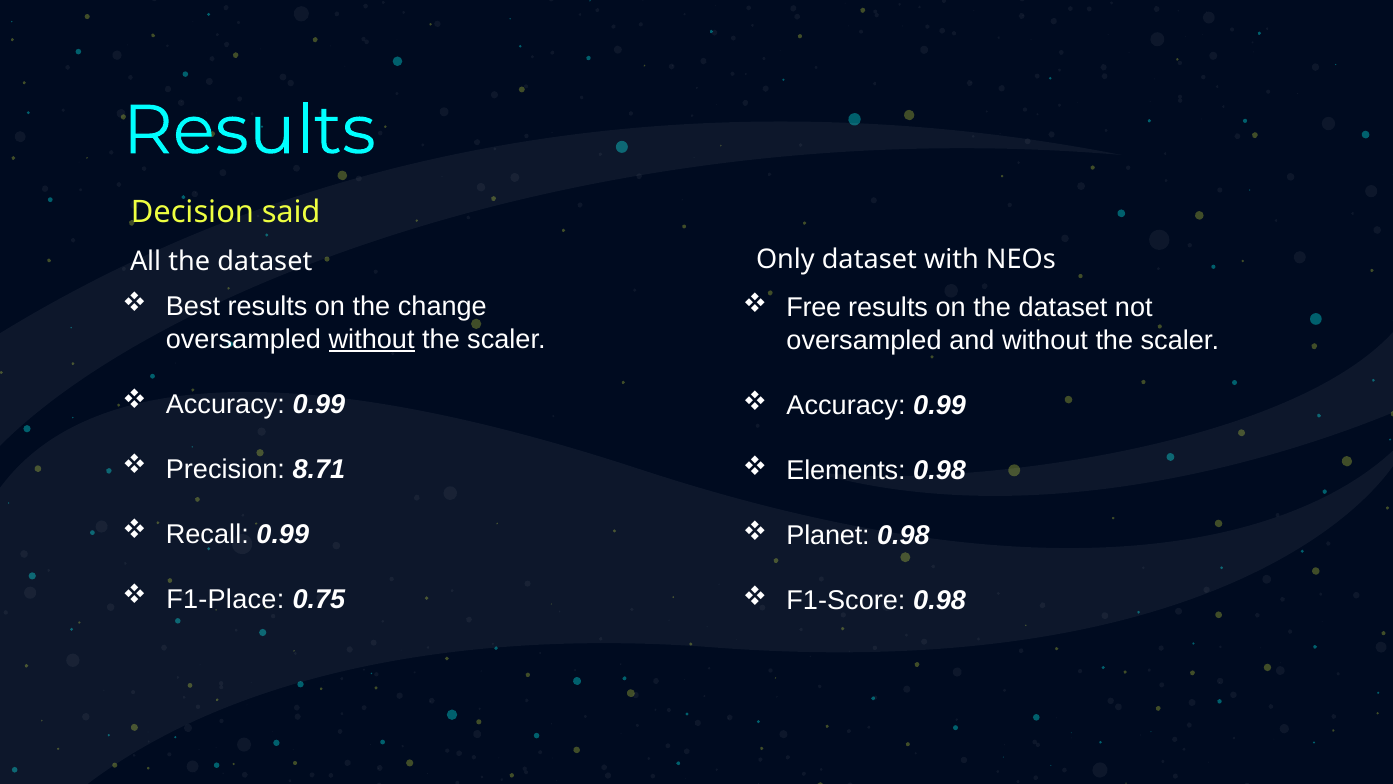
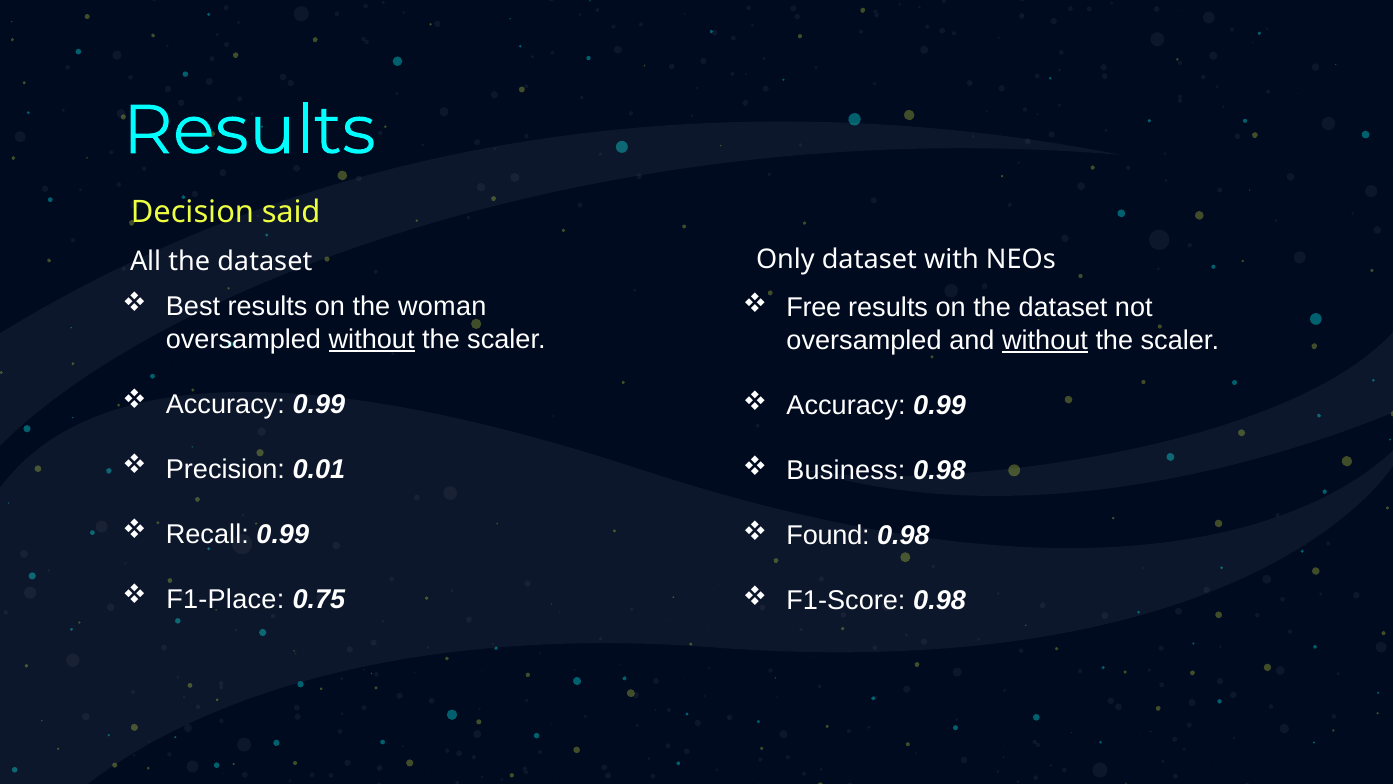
change: change -> woman (442, 306)
without underline: none -> present (1045, 340)
8.71: 8.71 -> 0.01 (319, 469)
Elements: Elements -> Business (846, 470)
Planet: Planet -> Found (828, 535)
